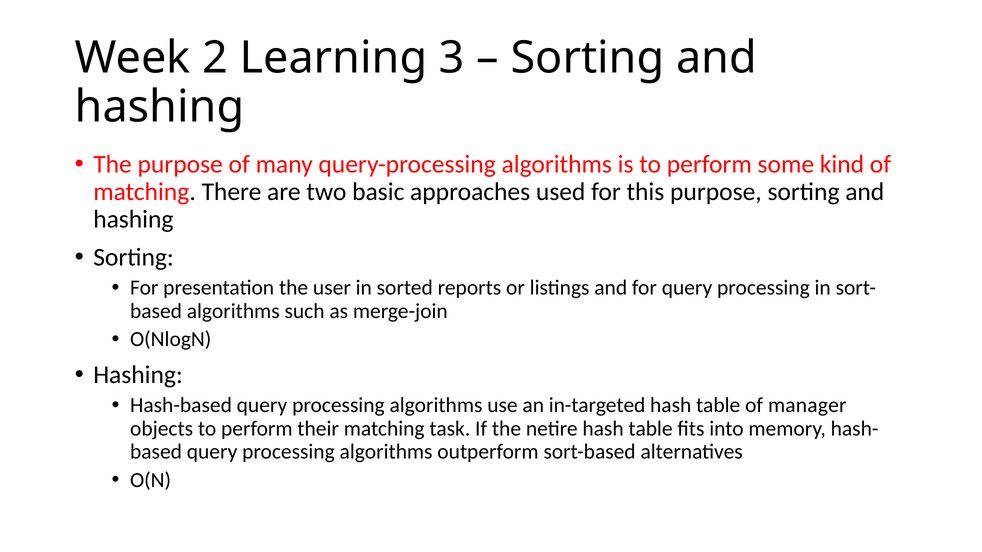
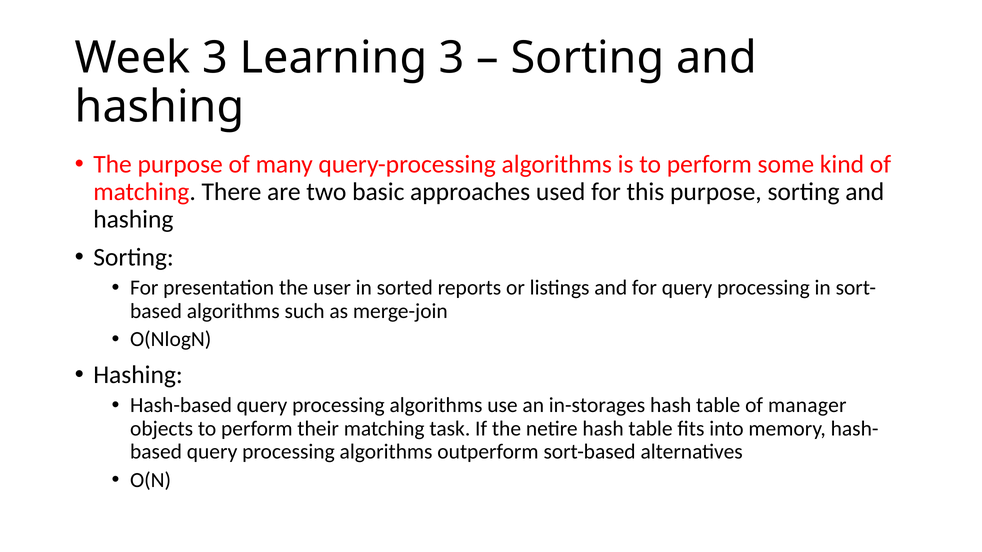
Week 2: 2 -> 3 (215, 58)
in-targeted: in-targeted -> in-storages (597, 406)
